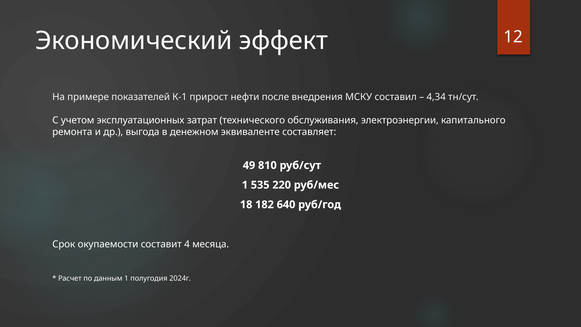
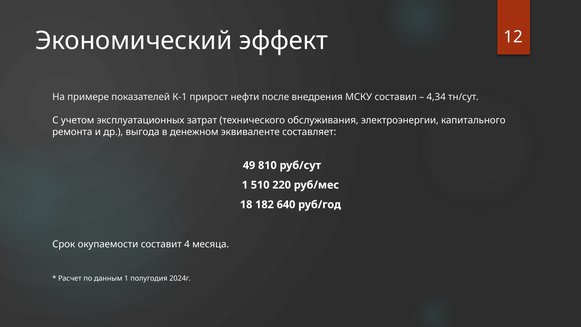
535: 535 -> 510 (260, 185)
